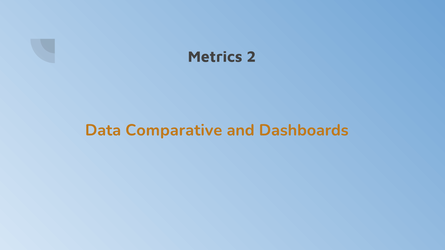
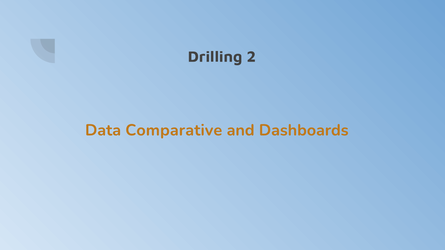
Metrics: Metrics -> Drilling (215, 57)
